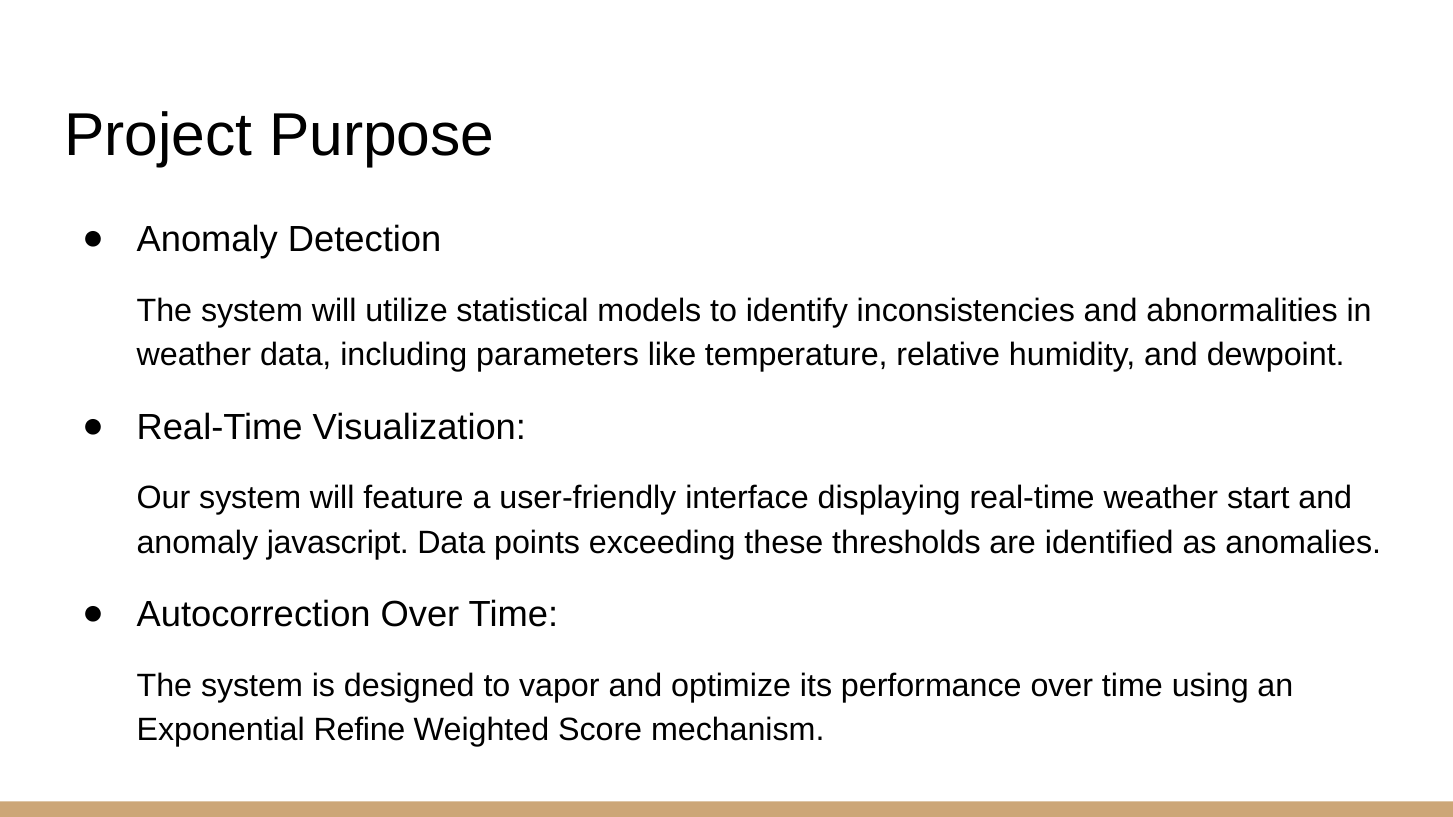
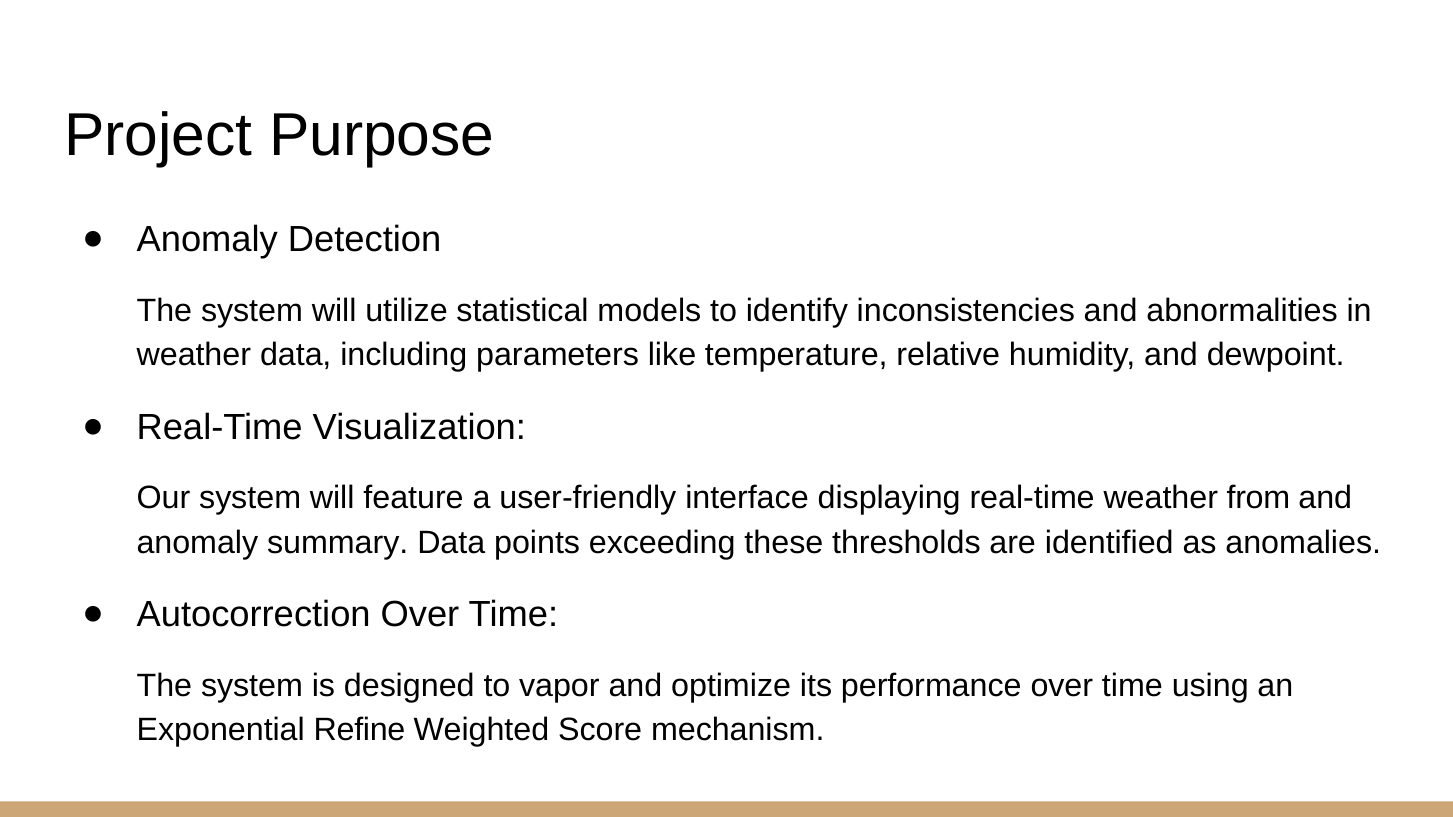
start: start -> from (1258, 498)
javascript: javascript -> summary (338, 543)
